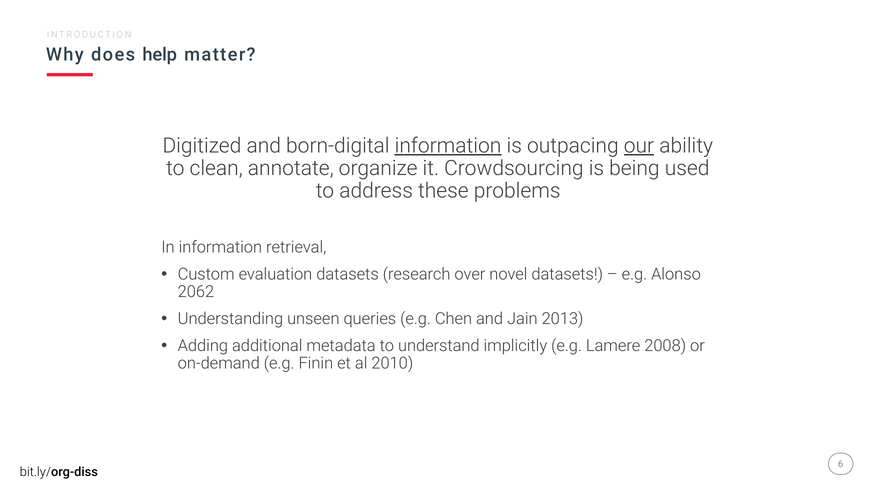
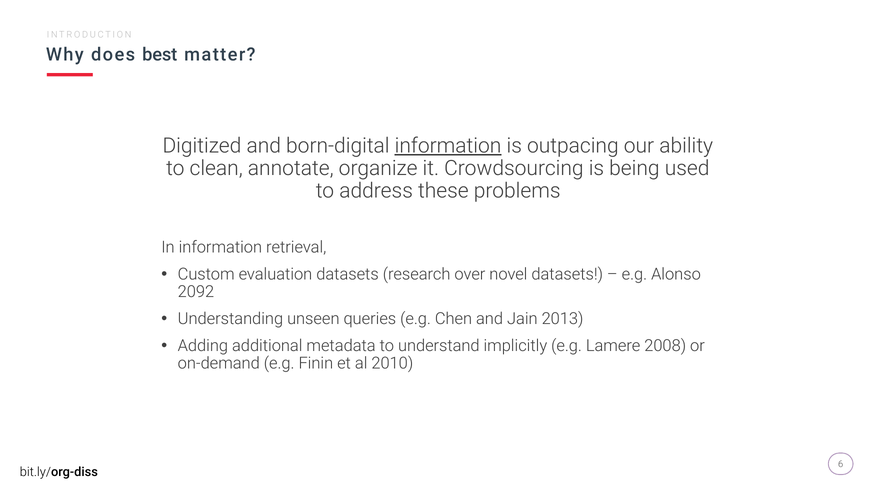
help: help -> best (160, 55)
our underline: present -> none (639, 146)
2062: 2062 -> 2092 (196, 292)
